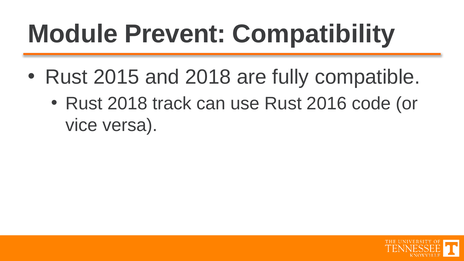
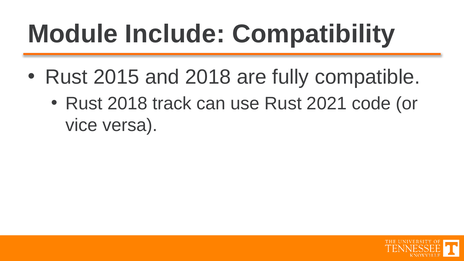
Prevent: Prevent -> Include (175, 34)
2016: 2016 -> 2021 (327, 104)
